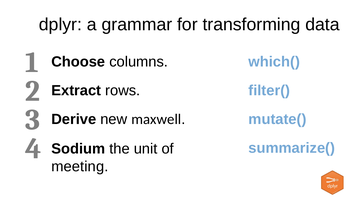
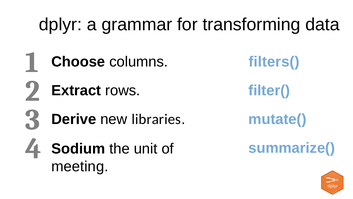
which(: which( -> filters( (274, 62)
maxwell: maxwell -> libraries (156, 119)
